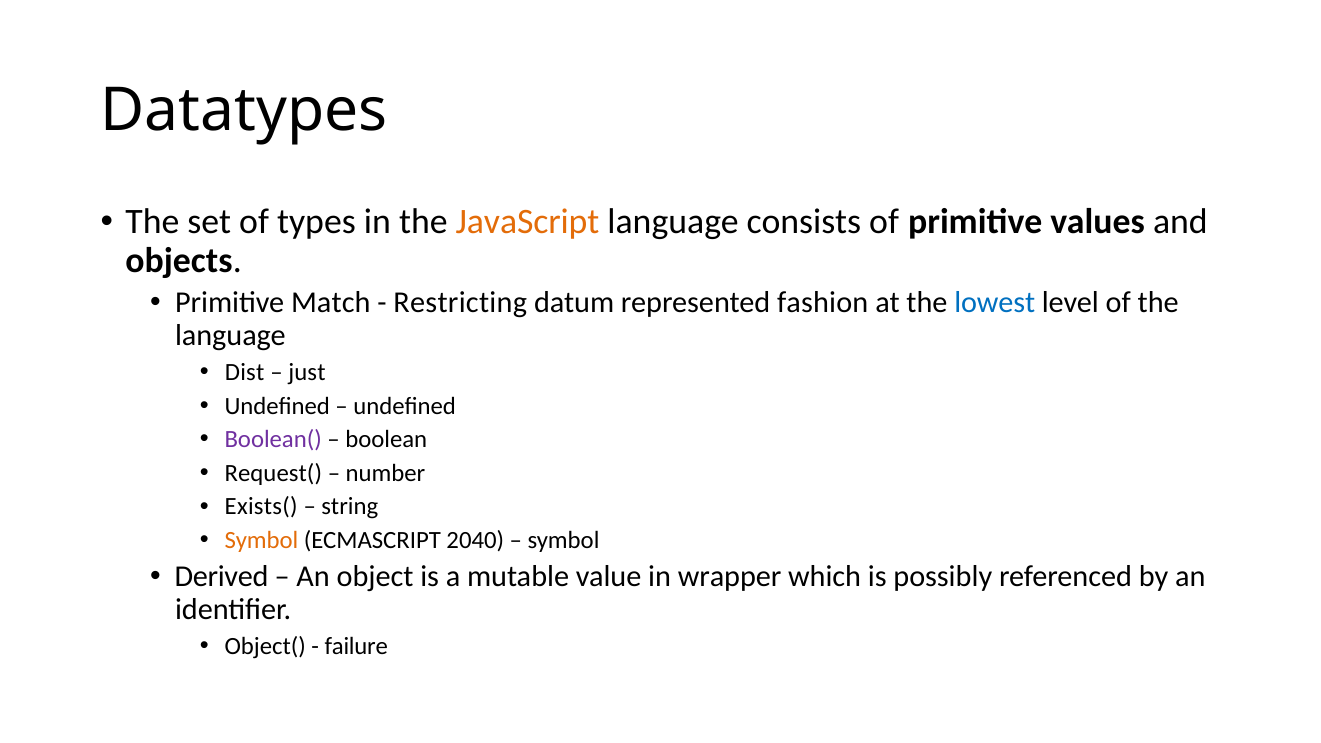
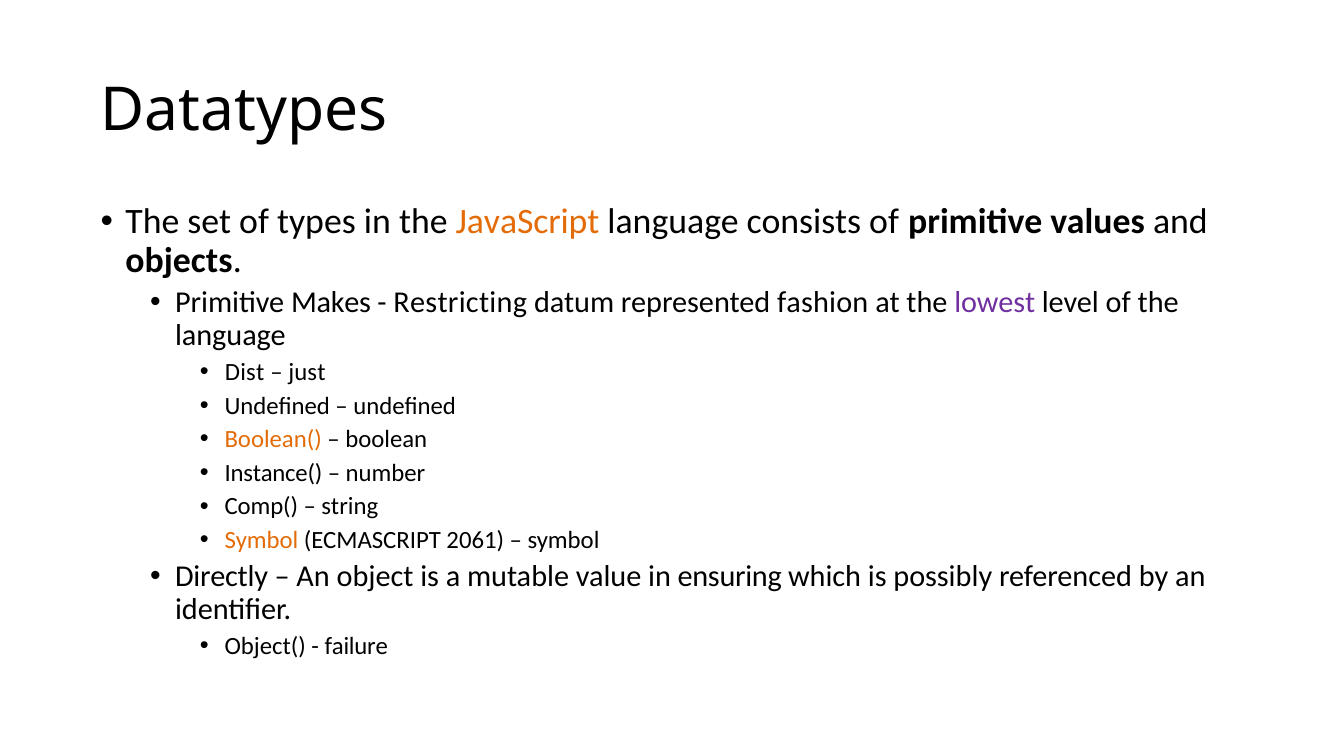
Match: Match -> Makes (331, 303)
lowest colour: blue -> purple (995, 303)
Boolean( colour: purple -> orange (273, 440)
Request(: Request( -> Instance( (273, 473)
Exists(: Exists( -> Comp( (261, 507)
2040: 2040 -> 2061 (475, 540)
Derived: Derived -> Directly (221, 577)
wrapper: wrapper -> ensuring (730, 577)
